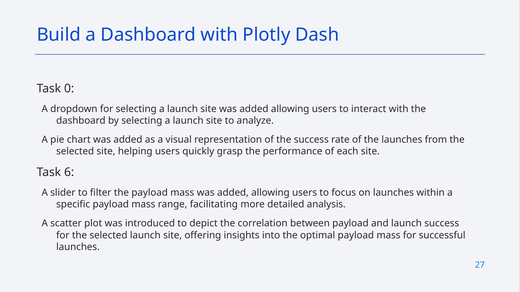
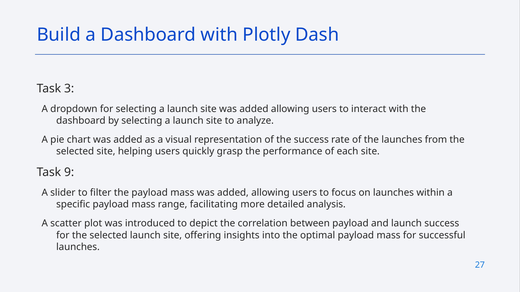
0: 0 -> 3 (69, 89)
6: 6 -> 9 (69, 172)
